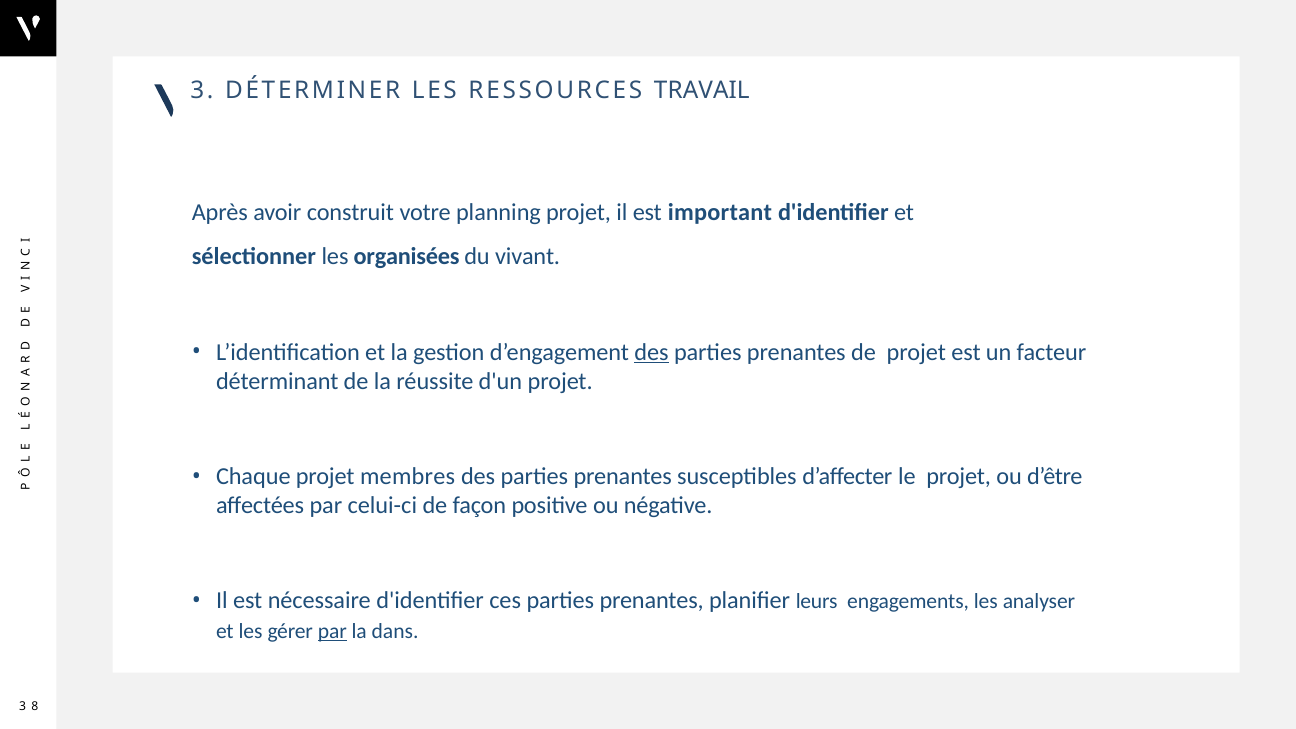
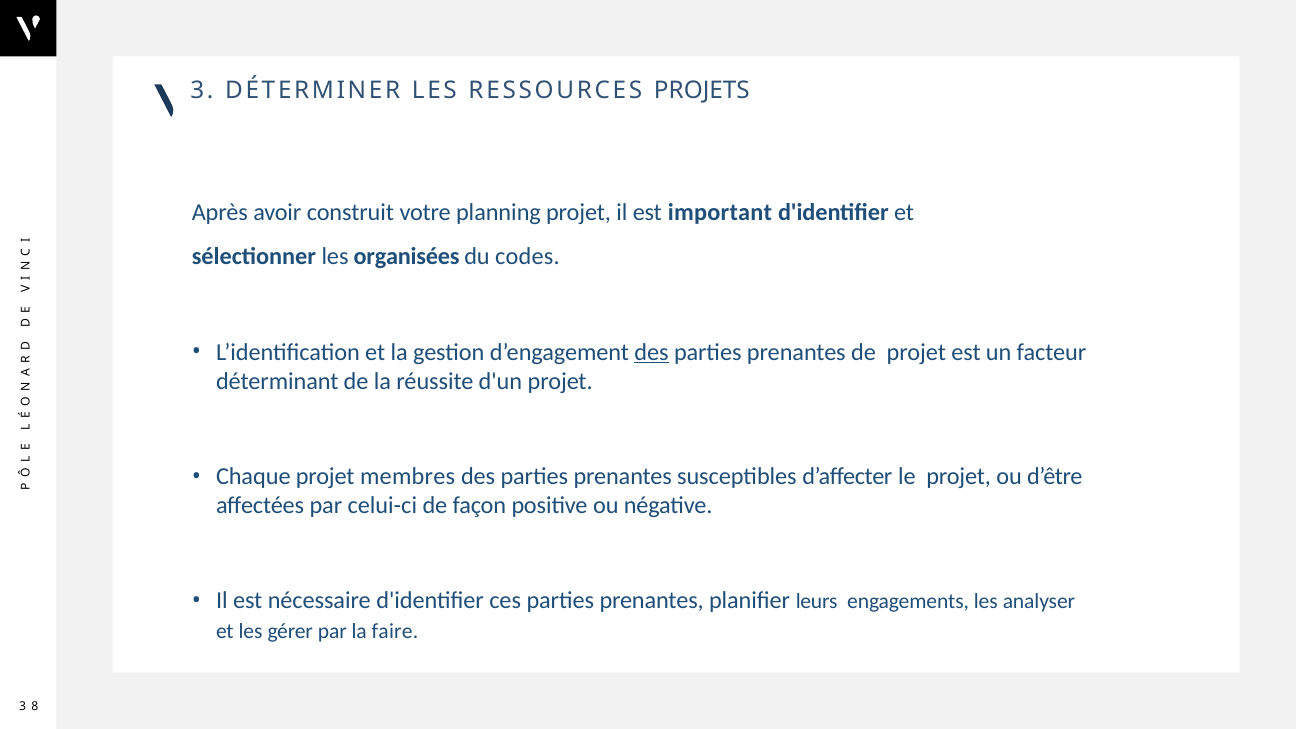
TRAVAIL: TRAVAIL -> PROJETS (702, 90)
vivant: vivant -> codes (527, 257)
par underline: present -> none (332, 631)
dans: dans -> faire (395, 631)
